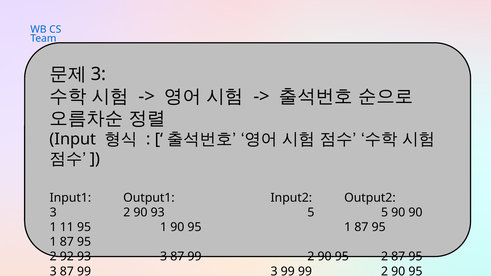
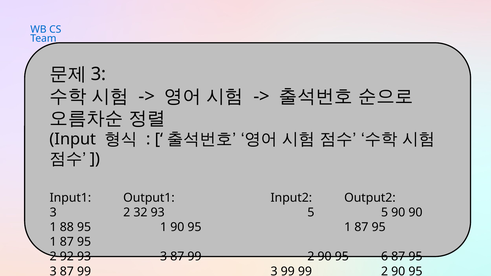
3 2 90: 90 -> 32 (140, 213)
11: 11 -> 88 (67, 227)
90 95 2: 2 -> 6 (385, 257)
